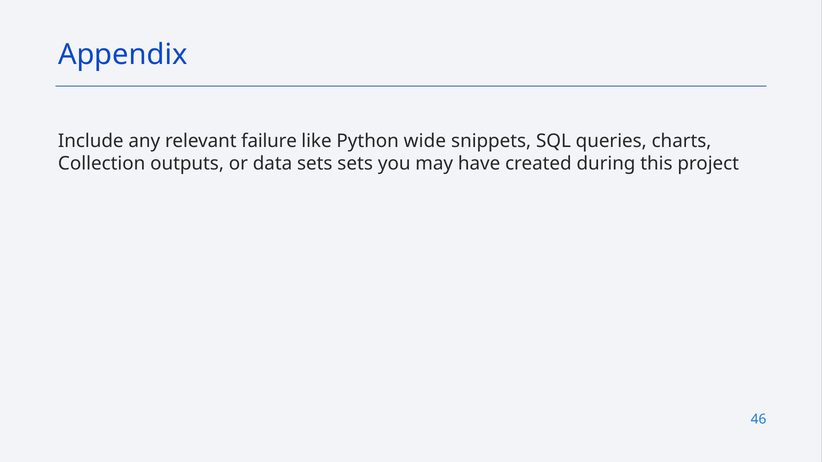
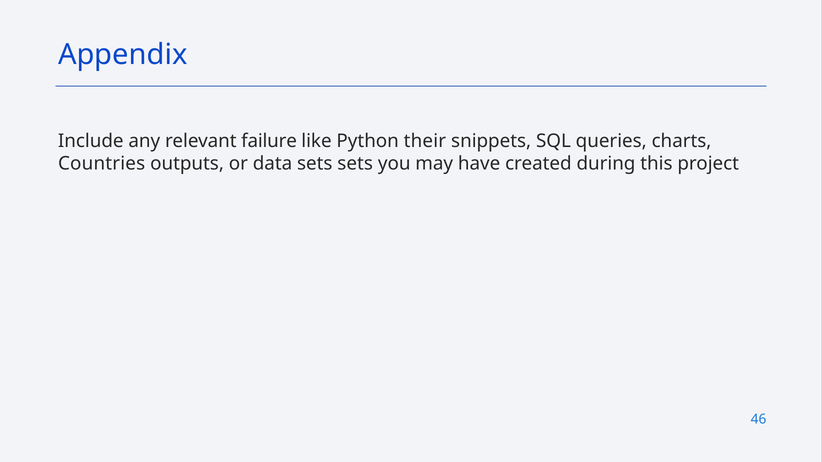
wide: wide -> their (425, 141)
Collection: Collection -> Countries (102, 164)
